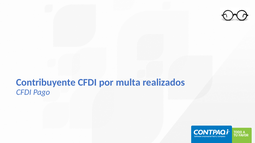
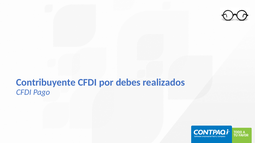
multa: multa -> debes (128, 83)
